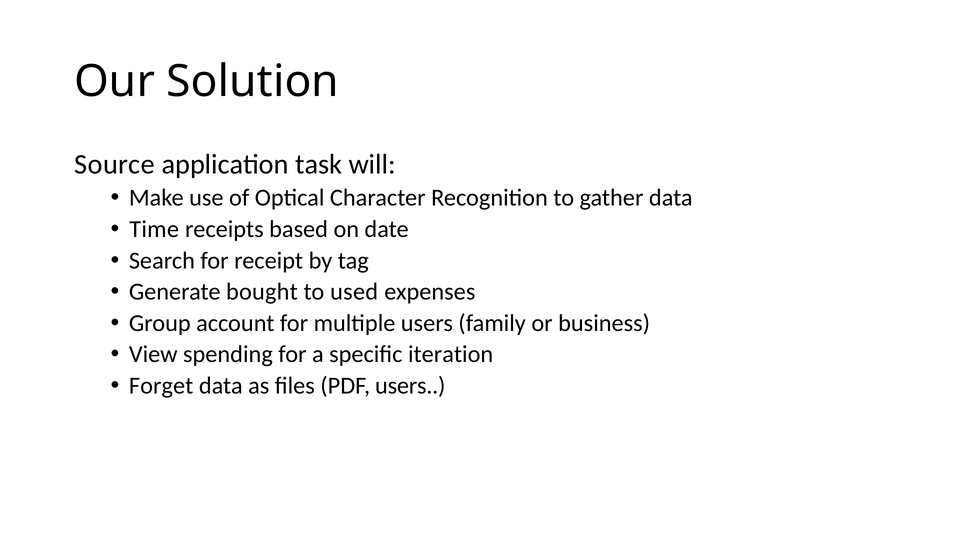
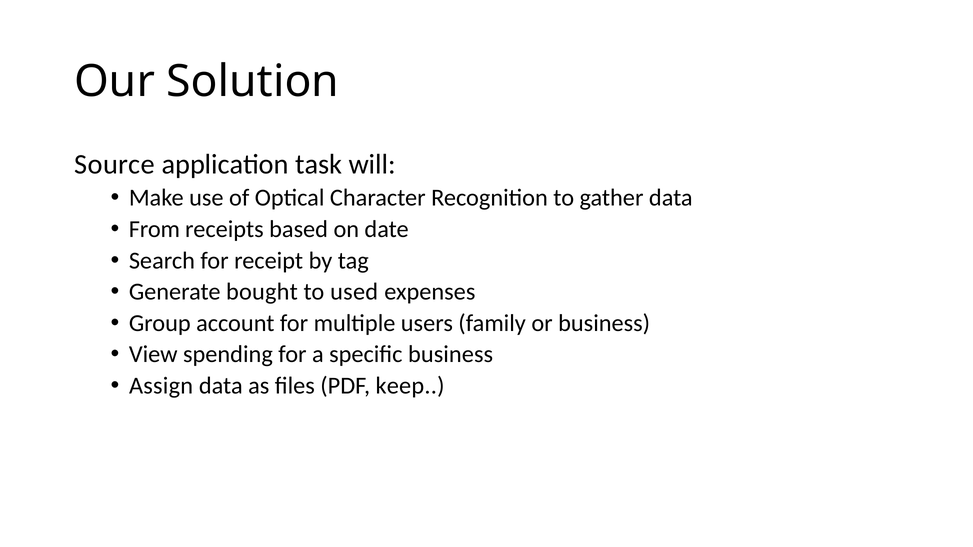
Time: Time -> From (154, 229)
specific iteration: iteration -> business (451, 355)
Forget: Forget -> Assign (161, 386)
PDF users: users -> keep (410, 386)
